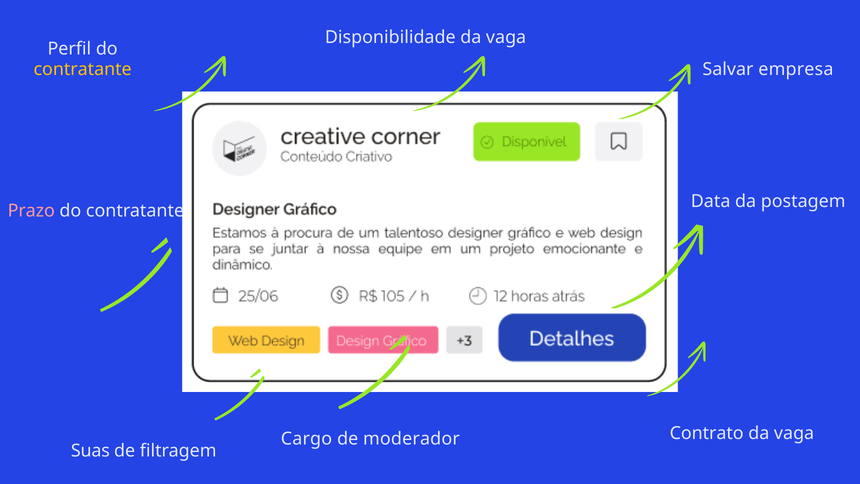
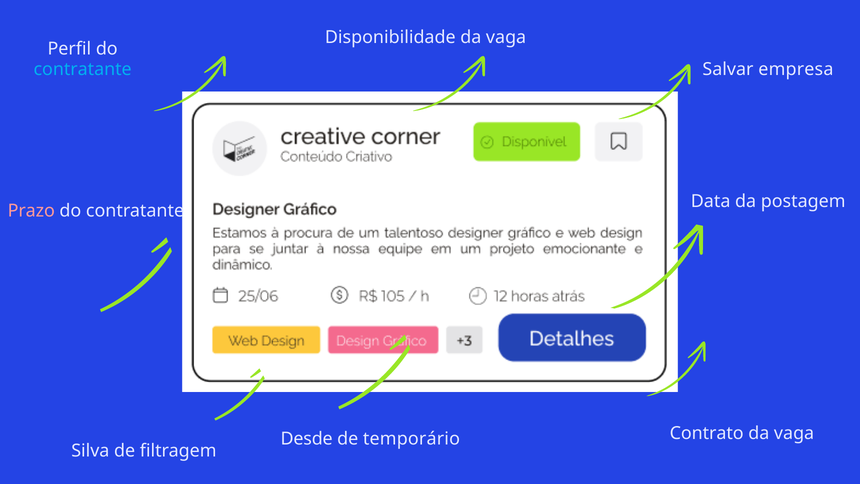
contratante colour: yellow -> light blue (83, 69)
Cargo: Cargo -> Desde (307, 439)
moderador: moderador -> temporário (411, 439)
Suas: Suas -> Silva (90, 451)
